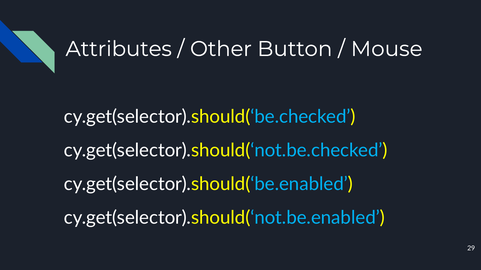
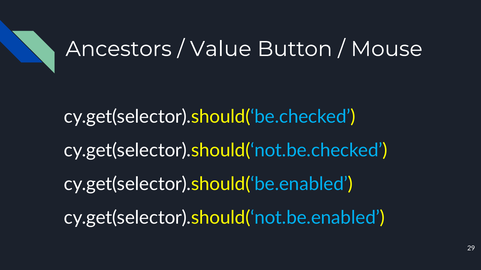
Attributes: Attributes -> Ancestors (119, 49)
Other: Other -> Value (221, 49)
